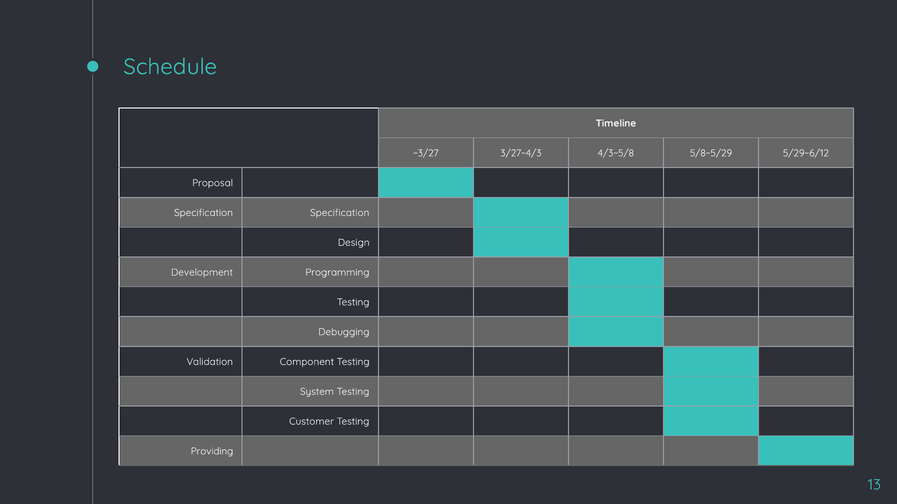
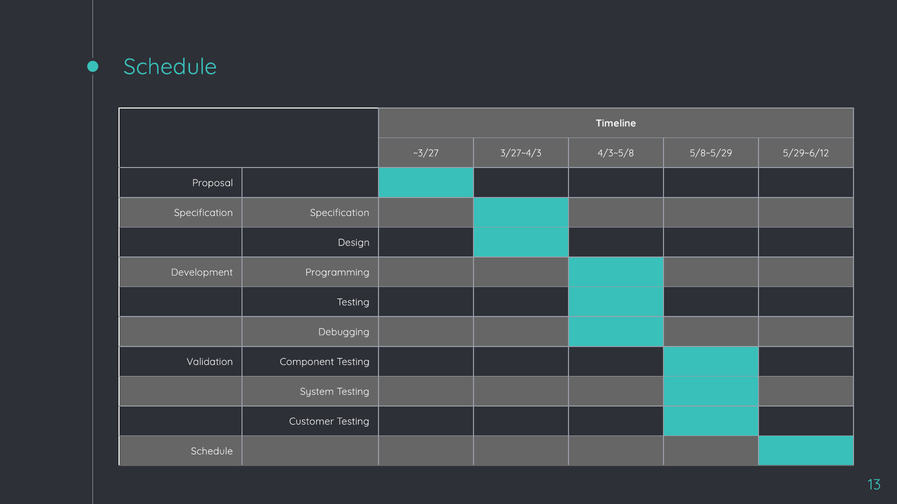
Providing: Providing -> Schedule (212, 452)
